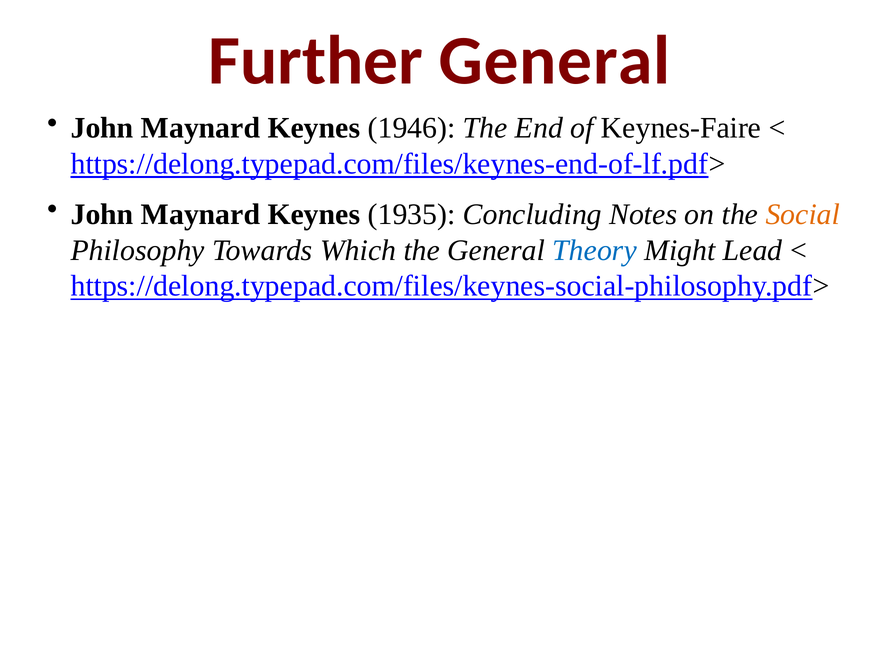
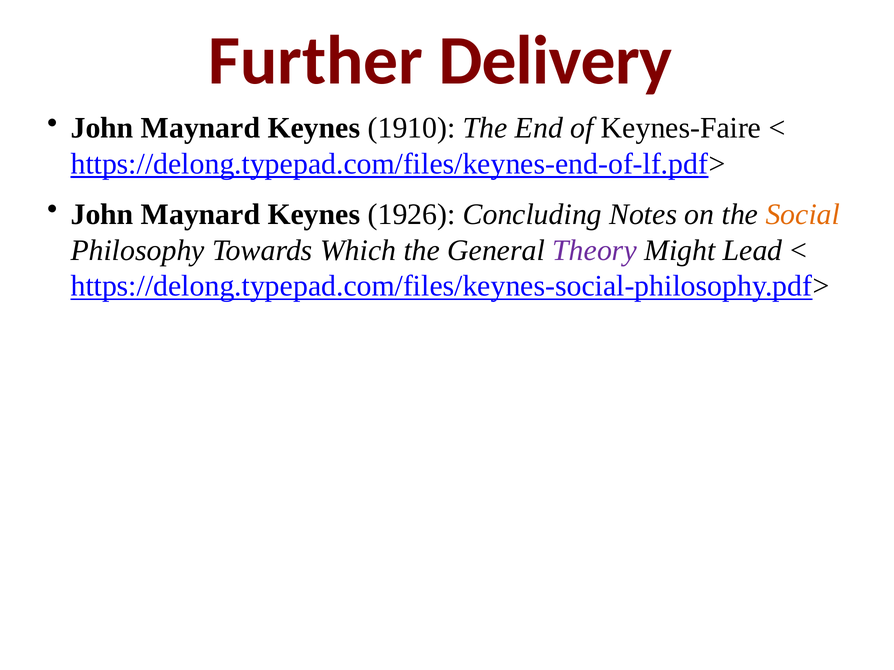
Further General: General -> Delivery (555, 61)
1946: 1946 -> 1910 (412, 128)
1935: 1935 -> 1926 (412, 215)
Theory colour: blue -> purple (595, 250)
